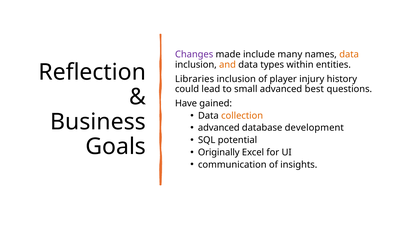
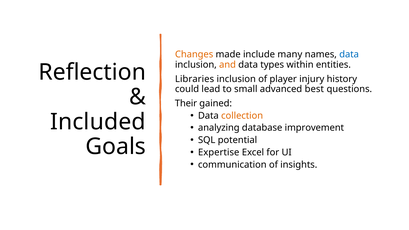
Changes colour: purple -> orange (194, 55)
data colour: orange -> blue (349, 55)
Have: Have -> Their (186, 103)
Business: Business -> Included (98, 122)
advanced: advanced -> analyzing (219, 128)
development: development -> improvement (314, 128)
Originally: Originally -> Expertise (219, 152)
